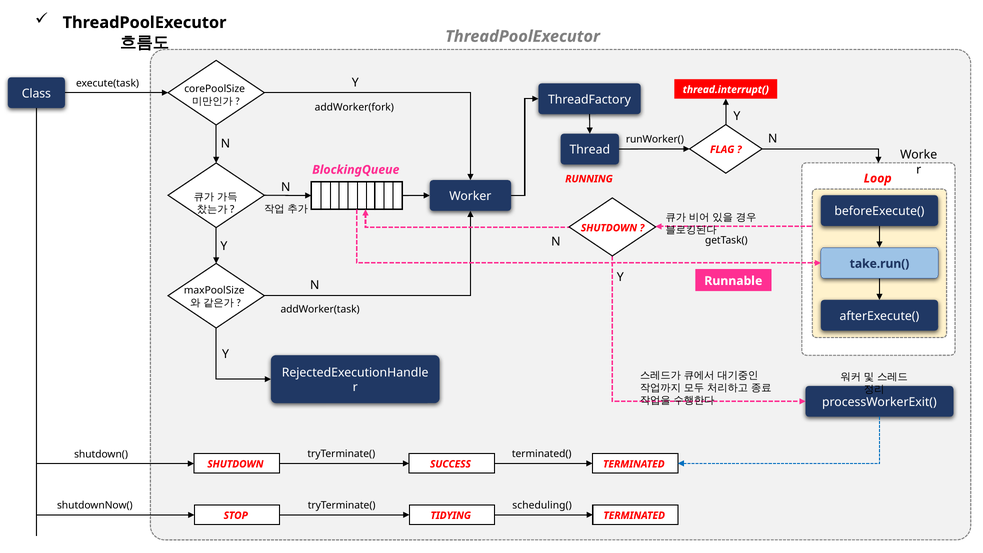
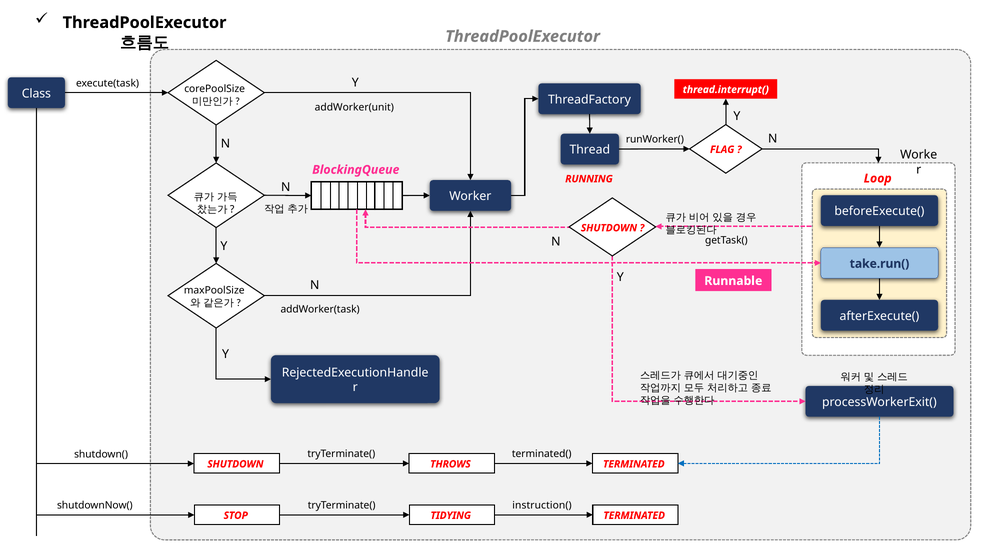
addWorker(fork: addWorker(fork -> addWorker(unit (354, 107)
SUCCESS: SUCCESS -> THROWS (450, 464)
scheduling(: scheduling( -> instruction( (542, 505)
